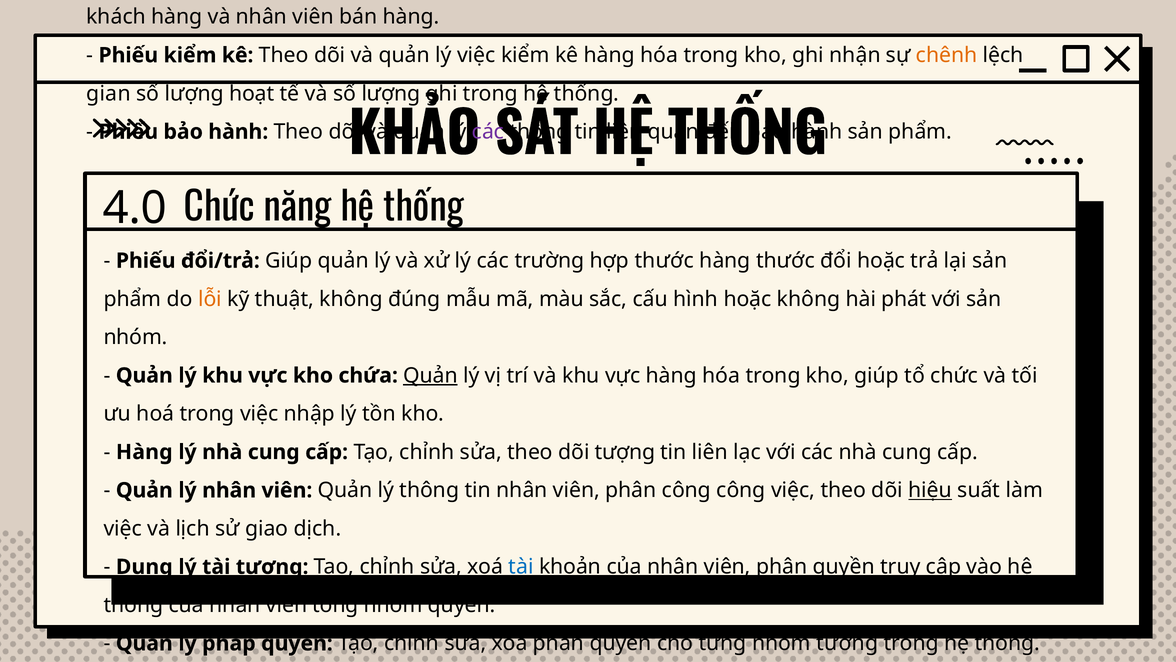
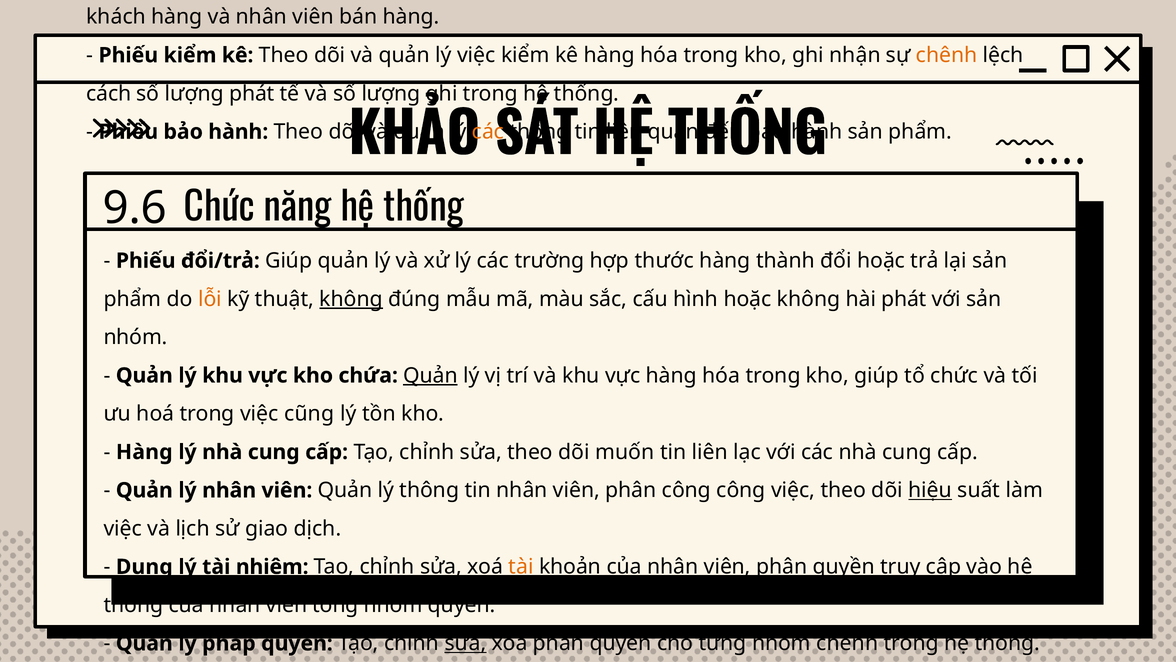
gian: gian -> cách (109, 93)
lượng hoạt: hoạt -> phát (252, 93)
các colour: purple -> orange (488, 132)
4.0: 4.0 -> 9.6 (135, 208)
hàng thước: thước -> thành (785, 261)
không underline: none -> present (351, 299)
việc nhập: nhập -> cũng (309, 414)
tượng: tượng -> muốn (625, 452)
tài tương: tương -> nhiệm (272, 566)
tài colour: blue -> orange (521, 566)
sửa underline: none -> present (466, 643)
nhóm tương: tương -> chênh (847, 643)
